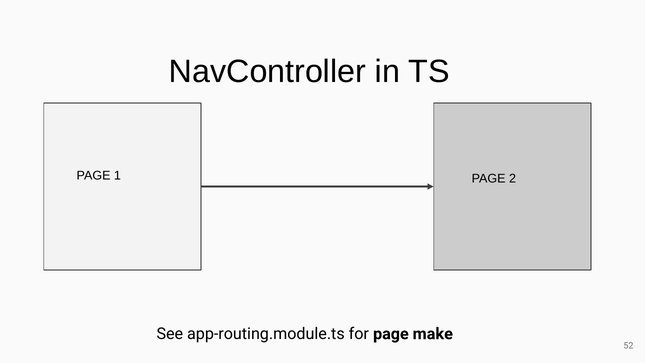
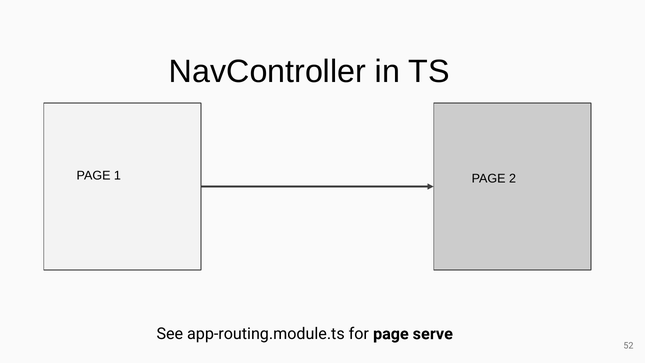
make: make -> serve (433, 334)
